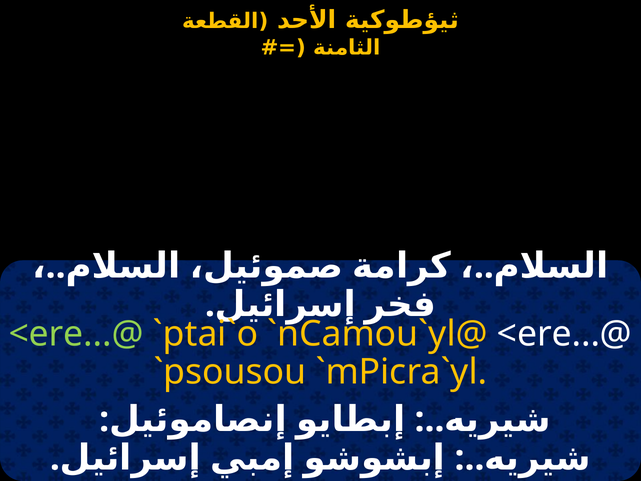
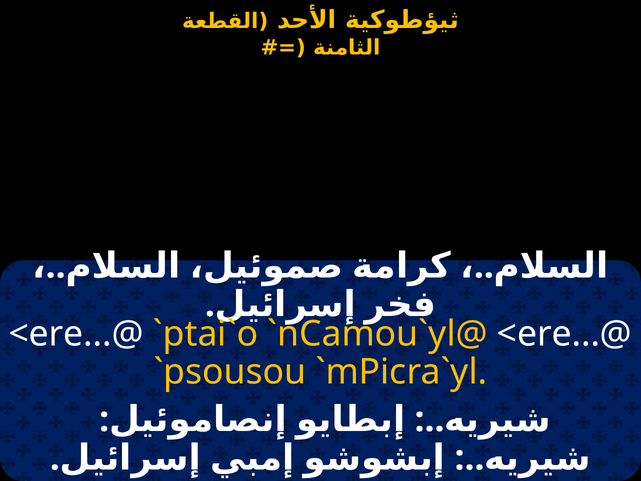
<ere...@ colour: light green -> white (76, 334)
